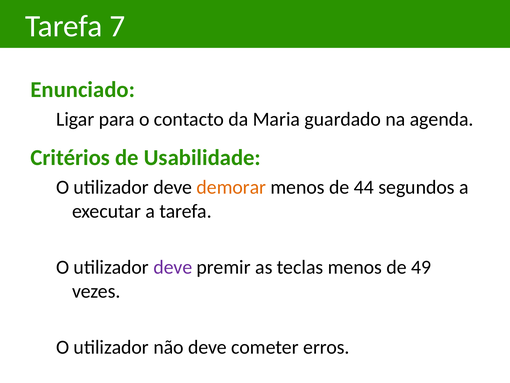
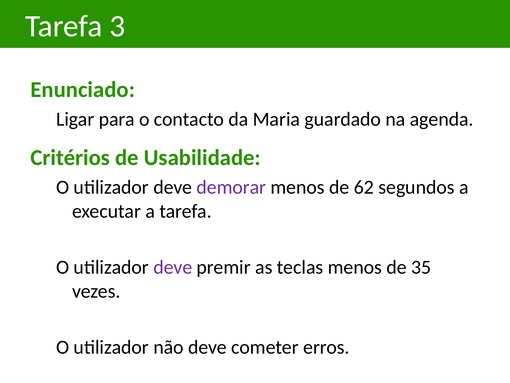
7: 7 -> 3 (117, 26)
demorar colour: orange -> purple (231, 187)
44: 44 -> 62 (364, 187)
49: 49 -> 35 (421, 267)
